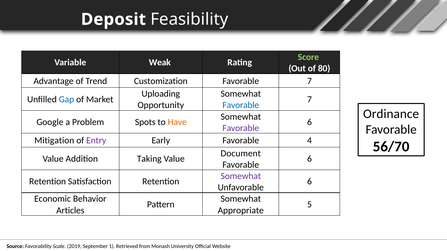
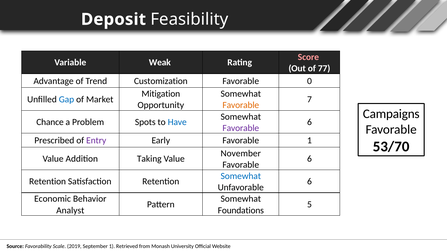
Score colour: light green -> pink (308, 57)
80: 80 -> 77 (324, 69)
7: 7 -> 0 (309, 81)
Uploading: Uploading -> Mitigation (161, 94)
Favorable colour: blue -> orange (241, 105)
Ordinance: Ordinance -> Campaigns (391, 114)
Google: Google -> Chance (50, 122)
Have colour: orange -> blue (177, 122)
Mitigation: Mitigation -> Prescribed (54, 141)
Favorable 4: 4 -> 1 (309, 141)
56/70: 56/70 -> 53/70 (391, 147)
Document: Document -> November (241, 154)
Somewhat colour: purple -> blue (241, 176)
Articles: Articles -> Analyst (70, 211)
Appropriate: Appropriate -> Foundations (241, 211)
